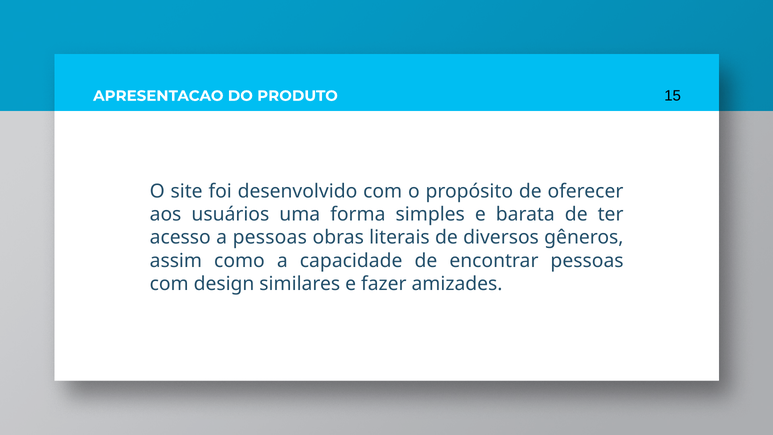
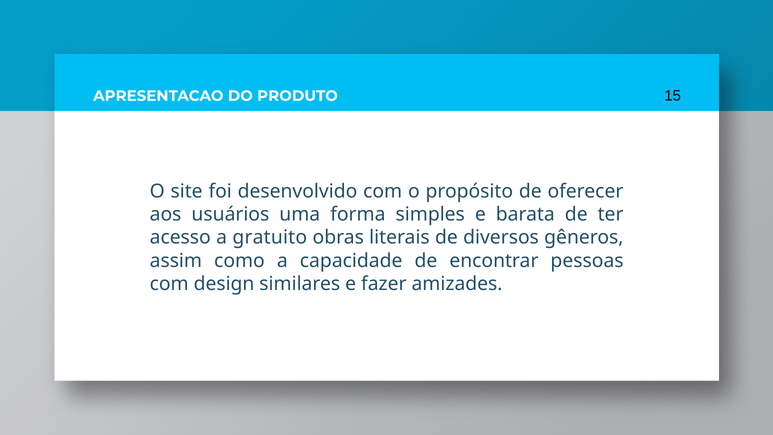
a pessoas: pessoas -> gratuito (270, 238)
